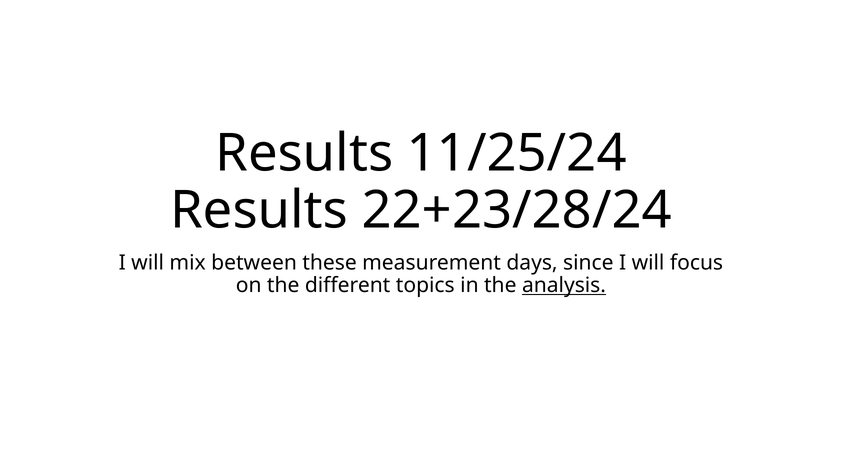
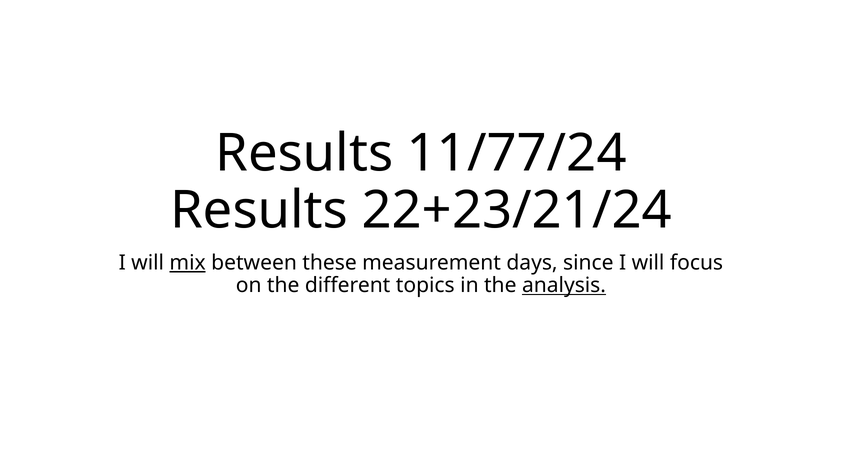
11/25/24: 11/25/24 -> 11/77/24 (517, 154)
22+23/28/24: 22+23/28/24 -> 22+23/21/24 (517, 210)
mix underline: none -> present (188, 263)
